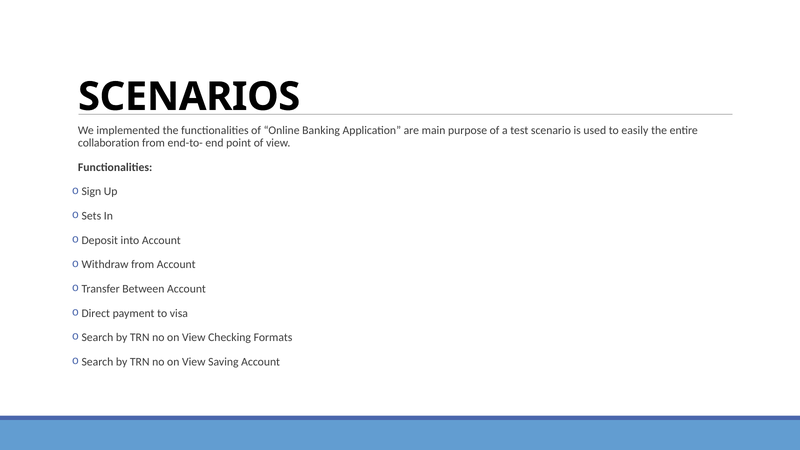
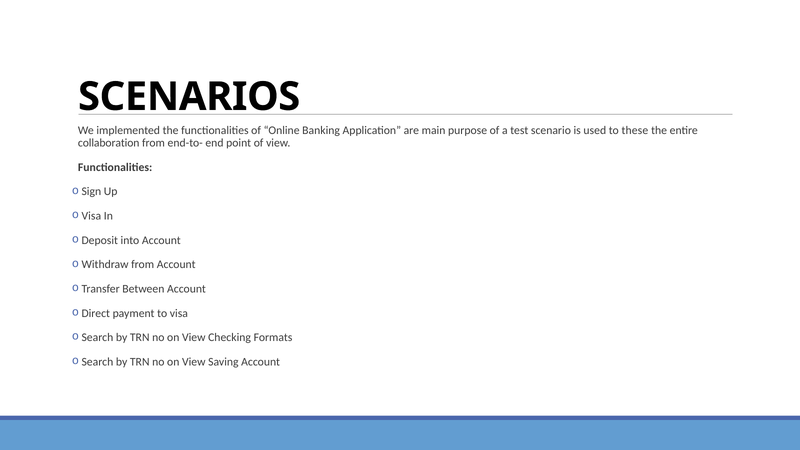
easily: easily -> these (635, 130)
Sets: Sets -> Visa (91, 216)
